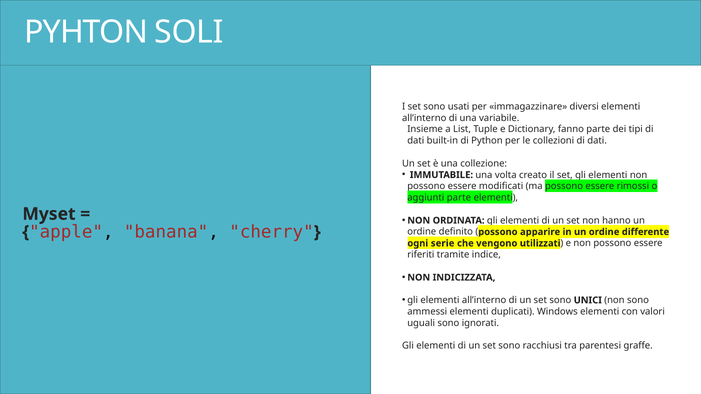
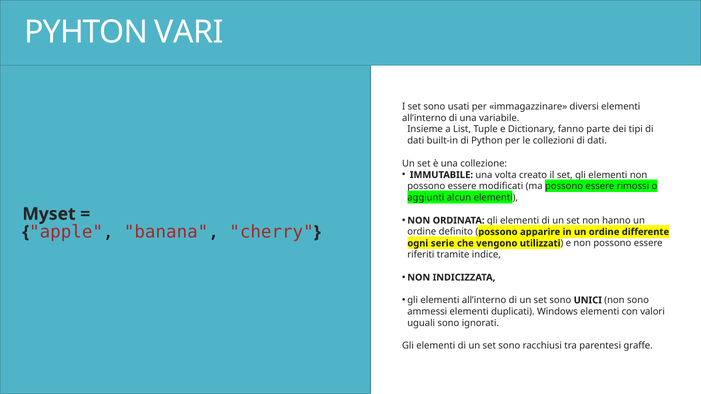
SOLI: SOLI -> VARI (189, 32)
aggiunti parte: parte -> alcun (459, 198)
